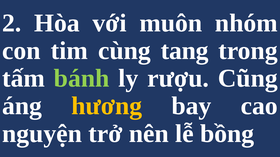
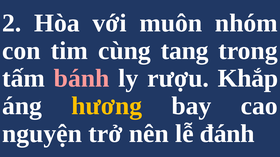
bánh colour: light green -> pink (82, 79)
Cũng: Cũng -> Khắp (248, 79)
bồng: bồng -> đánh (227, 134)
